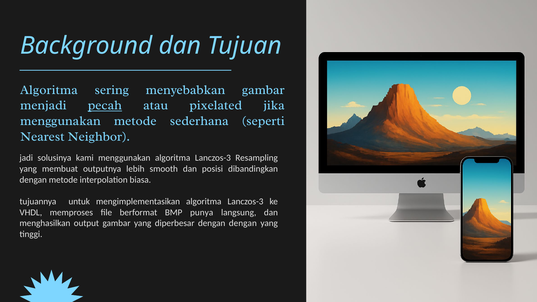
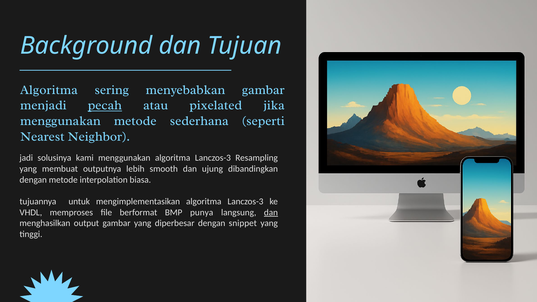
posisi: posisi -> ujung (212, 169)
dan underline: none -> present (271, 212)
dengan dengan: dengan -> snippet (243, 223)
